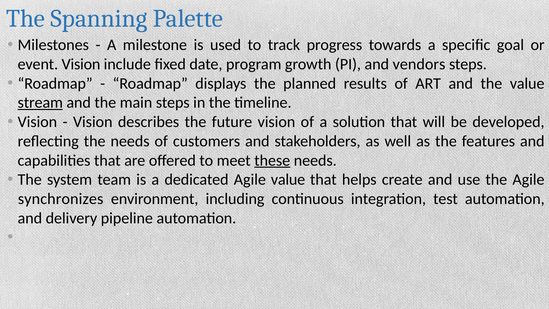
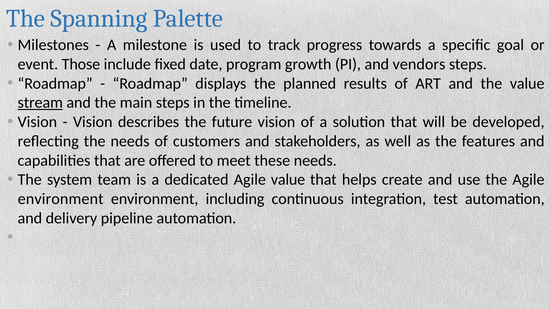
event Vision: Vision -> Those (81, 64)
these underline: present -> none (272, 160)
synchronizes: synchronizes -> environment (61, 199)
